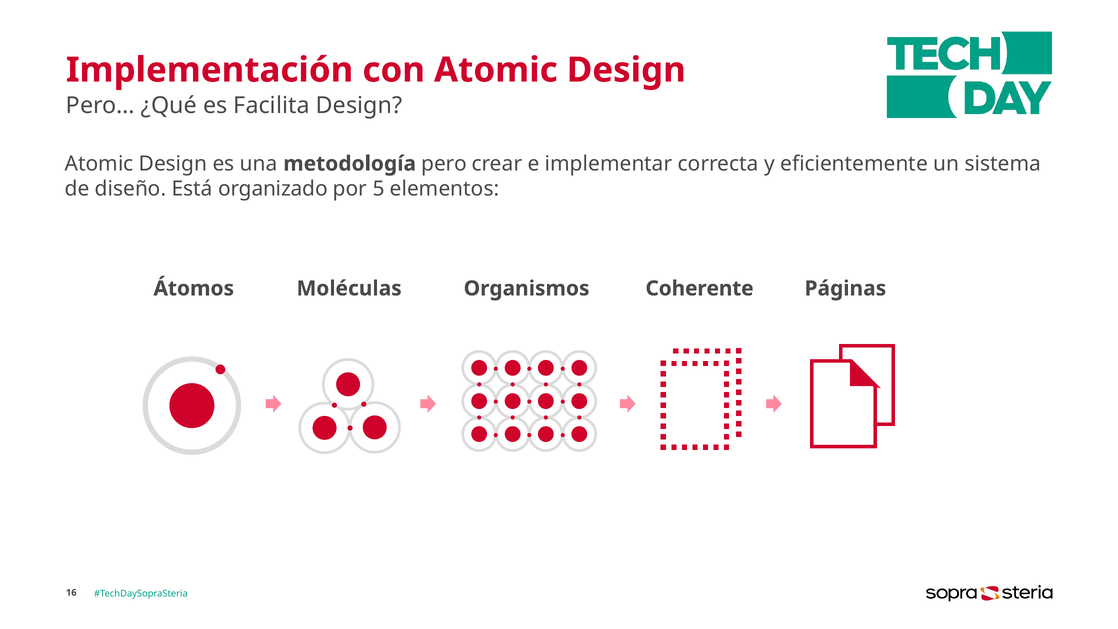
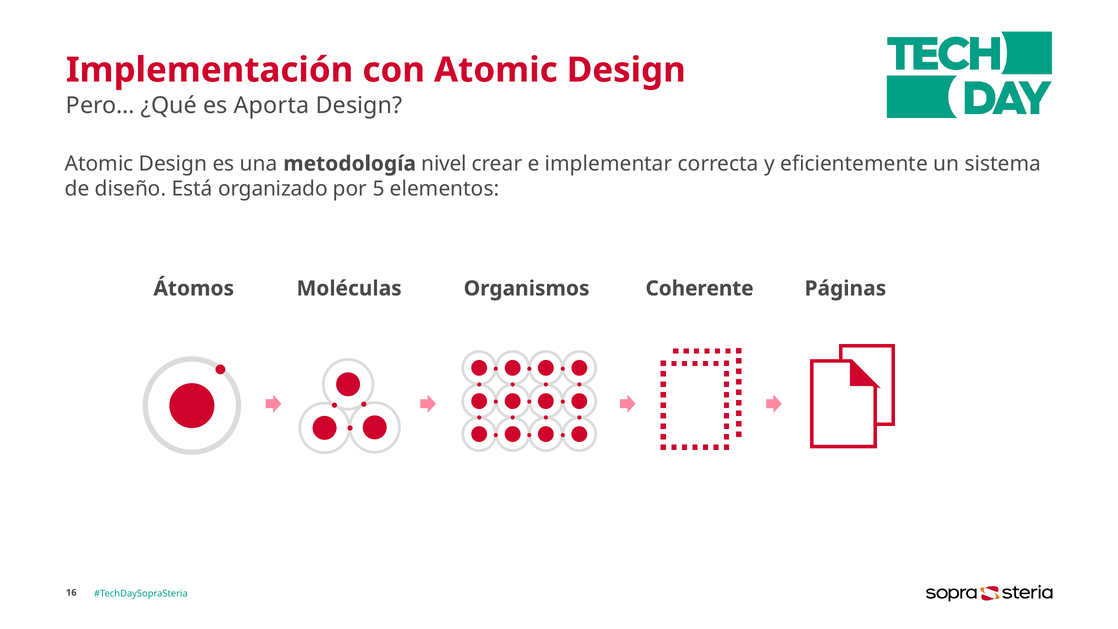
Facilita: Facilita -> Aporta (271, 106)
pero: pero -> nivel (444, 164)
